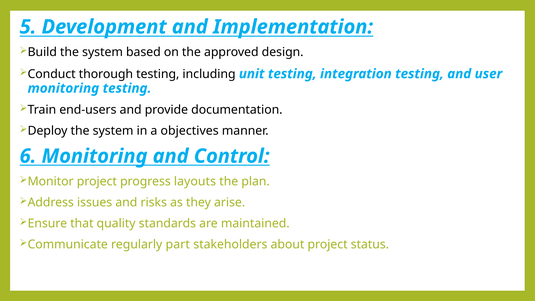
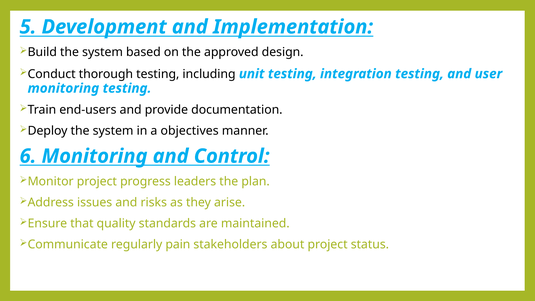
layouts: layouts -> leaders (195, 181)
part: part -> pain (178, 244)
